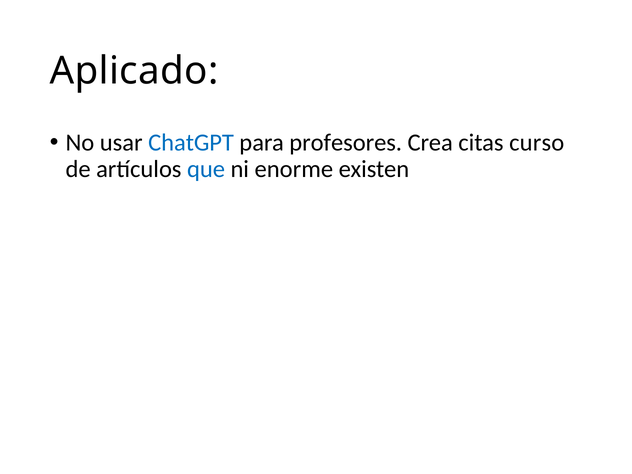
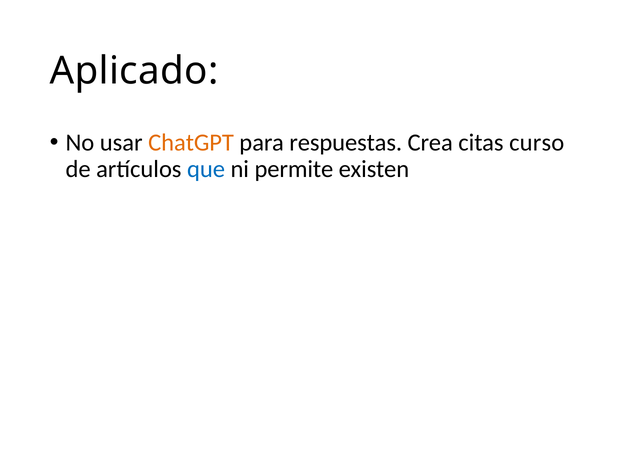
ChatGPT colour: blue -> orange (191, 142)
profesores: profesores -> respuestas (346, 142)
enorme: enorme -> permite (294, 169)
